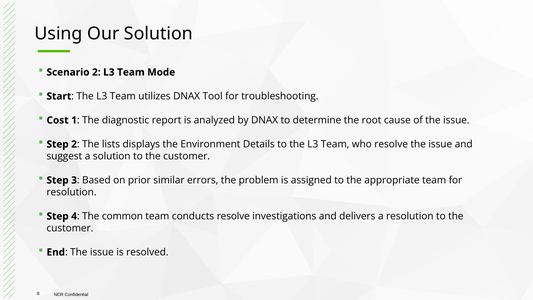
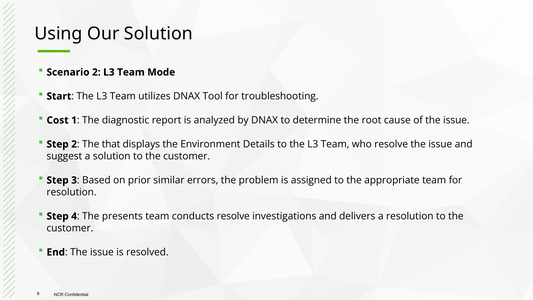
lists: lists -> that (111, 144)
common: common -> presents (122, 216)
